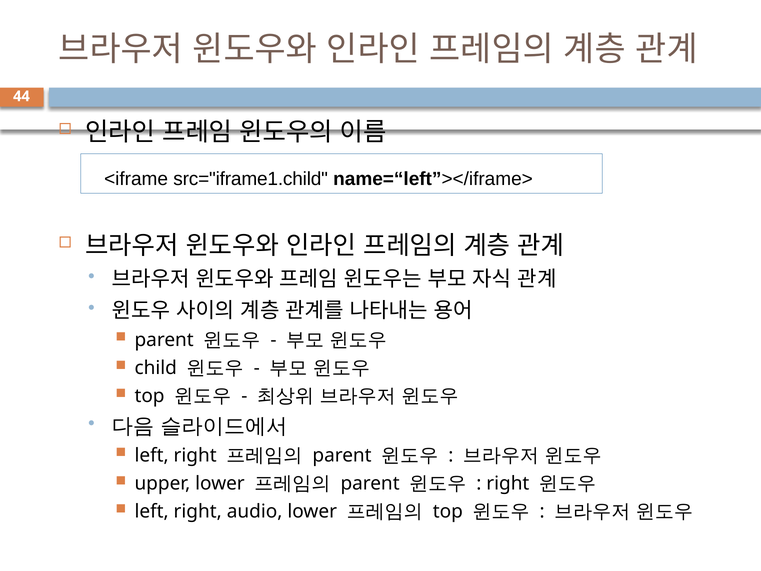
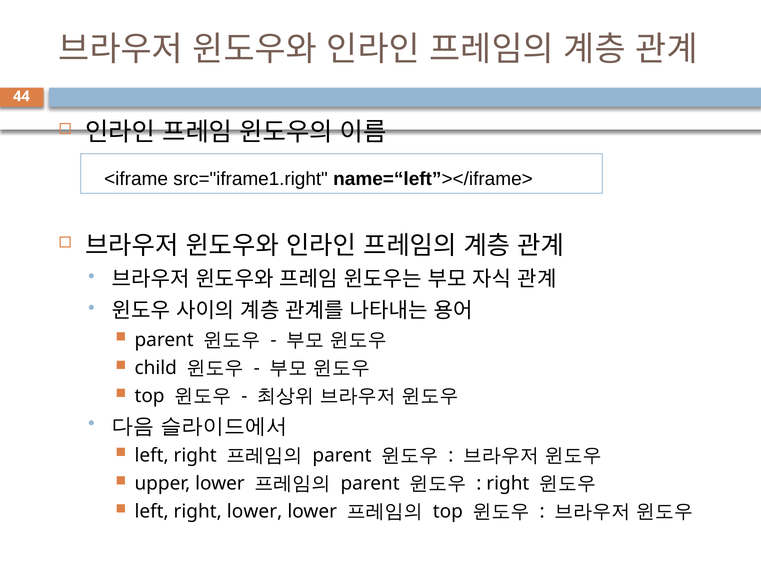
src="iframe1.child: src="iframe1.child -> src="iframe1.right (251, 179)
right audio: audio -> lower (255, 511)
